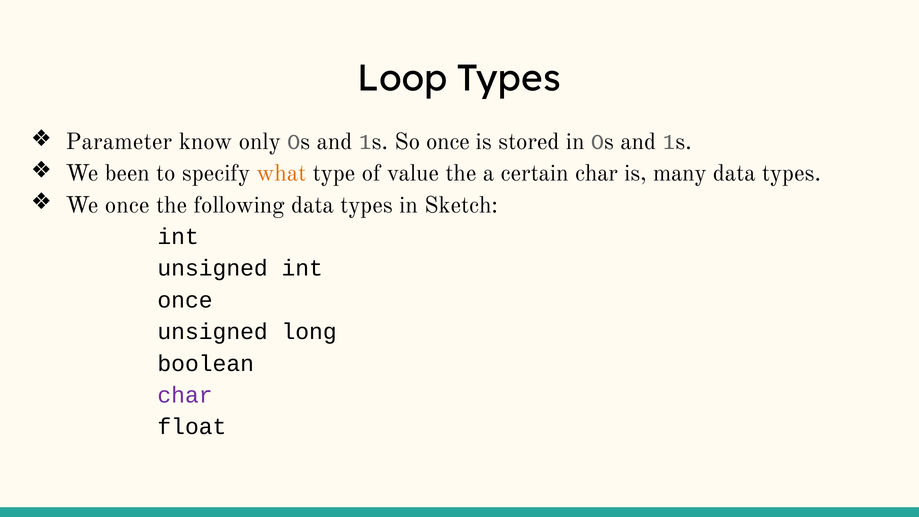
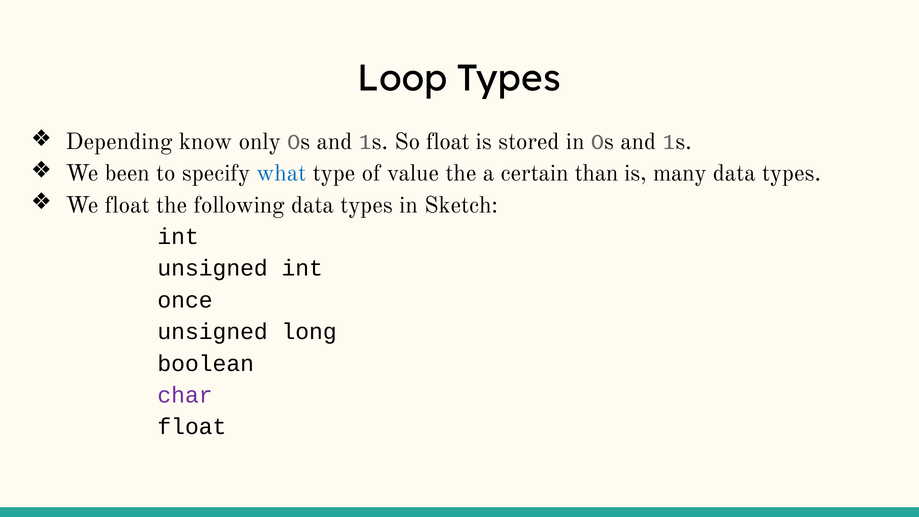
Parameter: Parameter -> Depending (119, 142)
So once: once -> float (448, 142)
what colour: orange -> blue (281, 173)
certain char: char -> than (596, 173)
We once: once -> float (127, 205)
